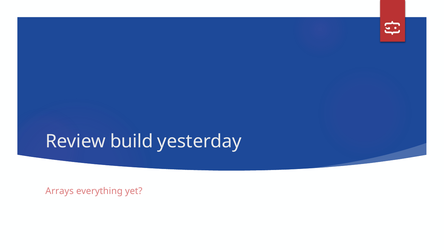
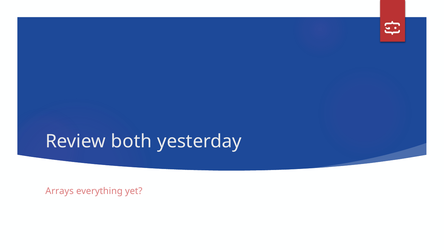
build: build -> both (131, 141)
